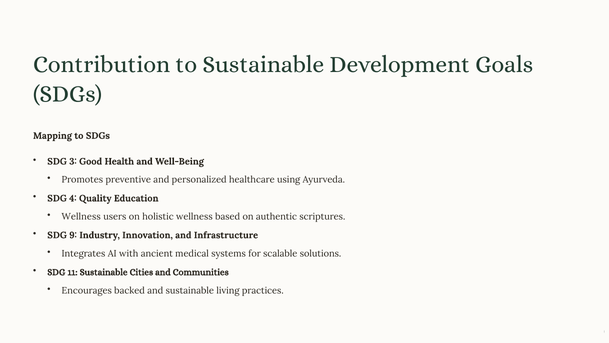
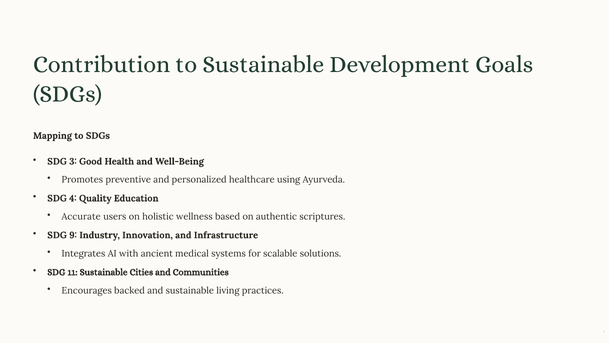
Wellness: Wellness -> Accurate (81, 216)
